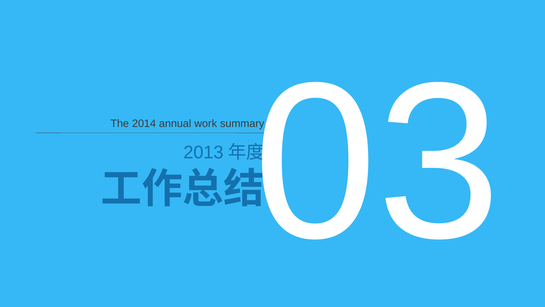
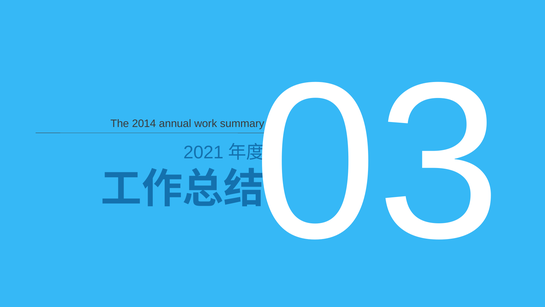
2013: 2013 -> 2021 (204, 152)
